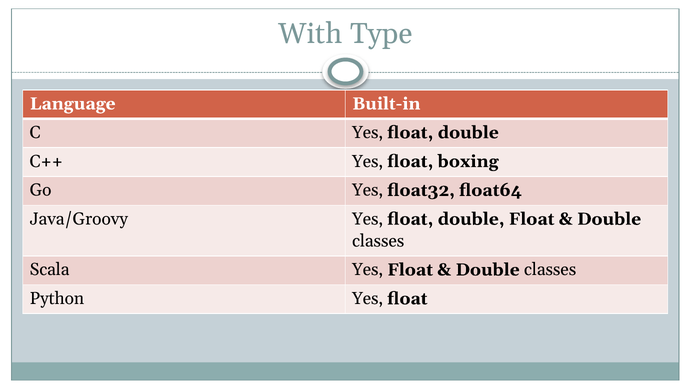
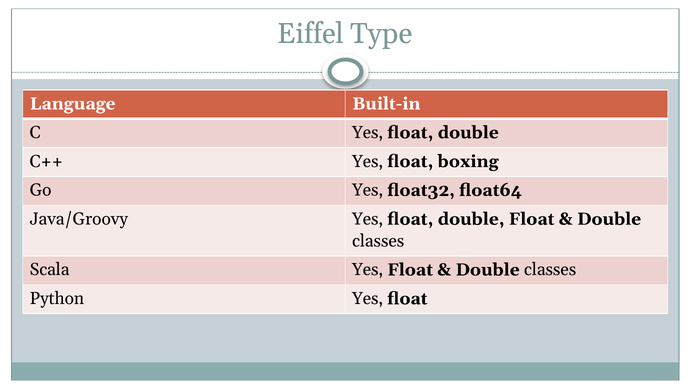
With: With -> Eiffel (311, 34)
